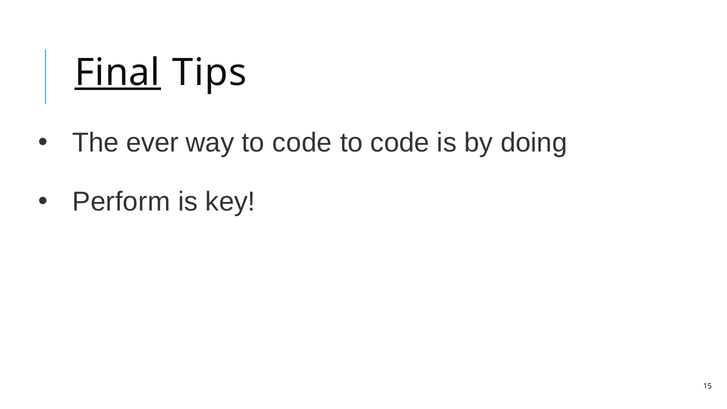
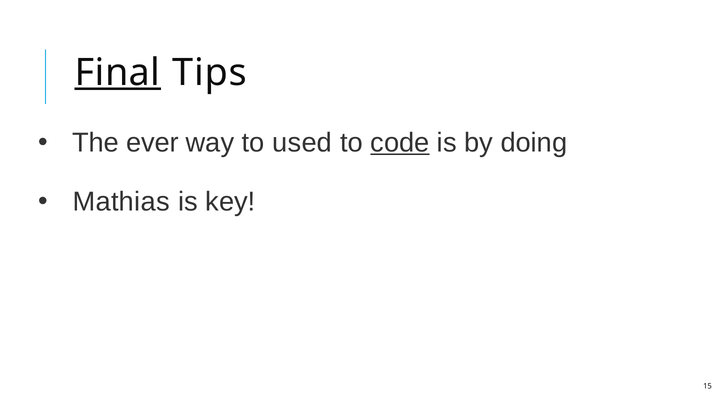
way to code: code -> used (302, 143)
code underline: none -> present (400, 143)
Perform: Perform -> Mathias (121, 201)
